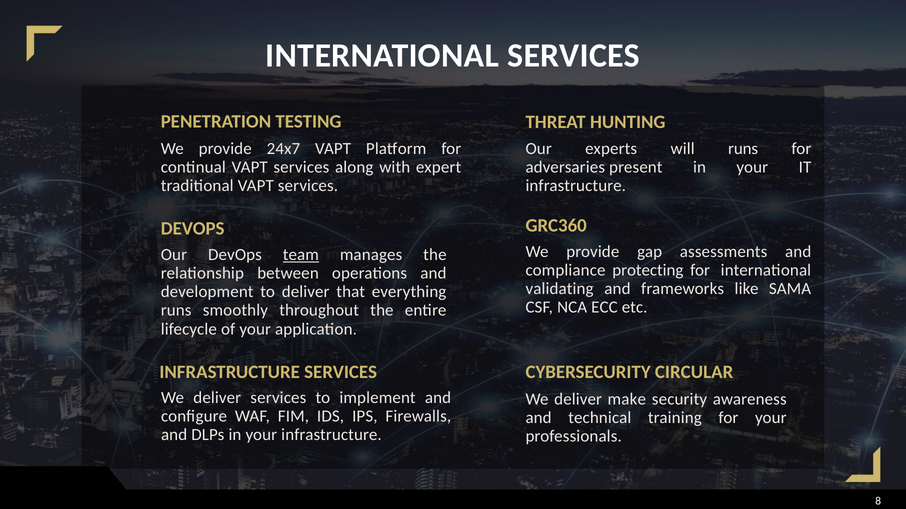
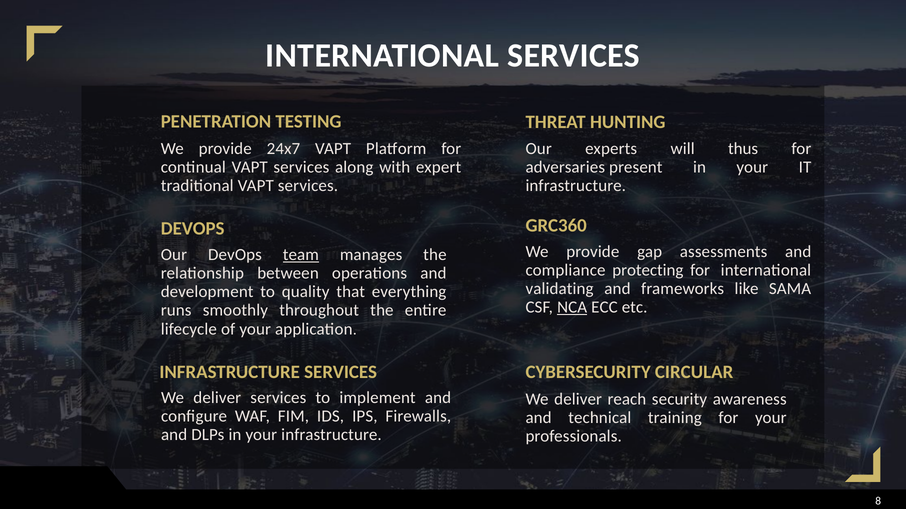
will runs: runs -> thus (743, 149)
to deliver: deliver -> quality (306, 292)
NCA underline: none -> present (572, 308)
make: make -> reach (627, 400)
